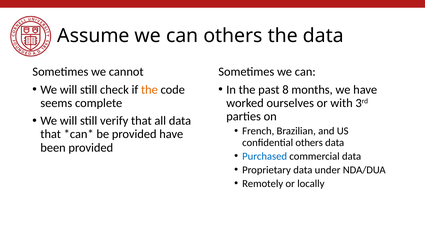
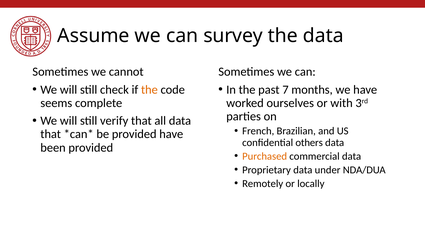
can others: others -> survey (233, 36)
8: 8 -> 7 (285, 90)
Purchased colour: blue -> orange (265, 156)
